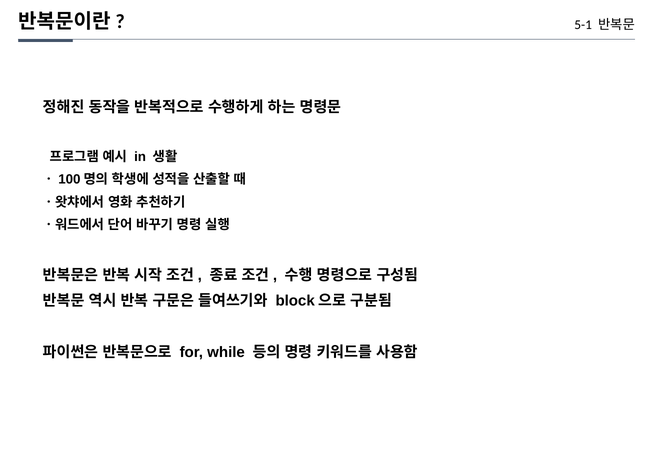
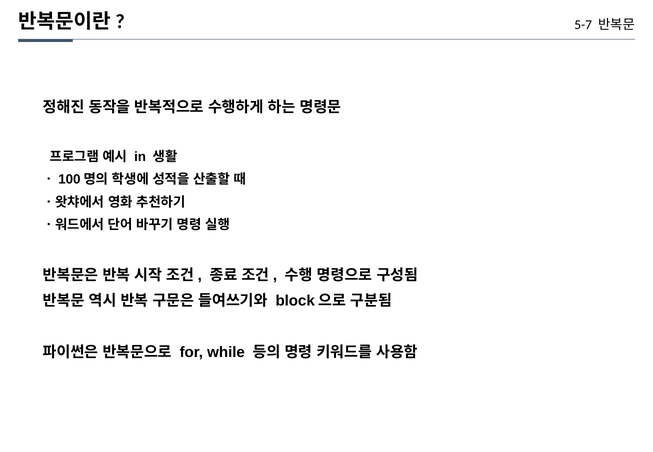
5-1: 5-1 -> 5-7 (583, 25)
